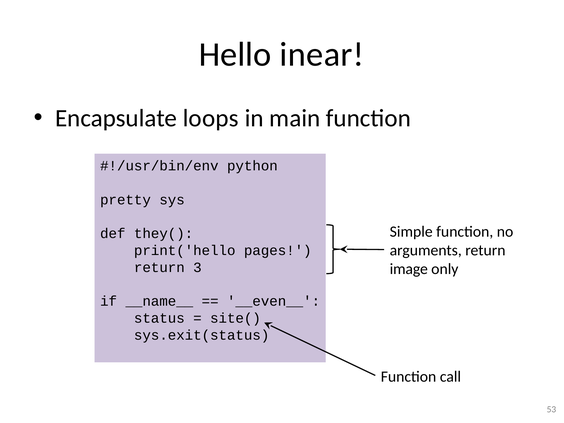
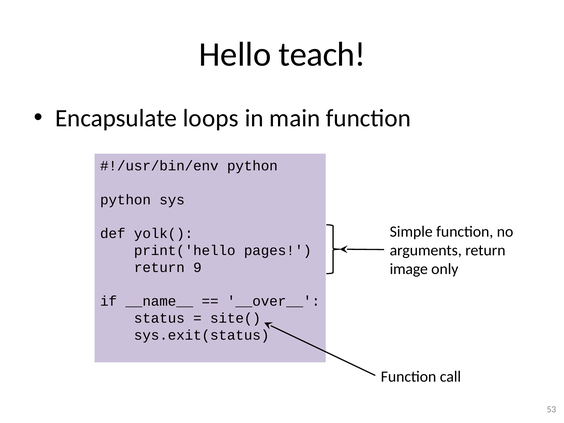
inear: inear -> teach (322, 55)
pretty: pretty -> python (126, 200)
they(: they( -> yolk( (164, 234)
3: 3 -> 9 (197, 267)
__even__: __even__ -> __over__ (274, 301)
